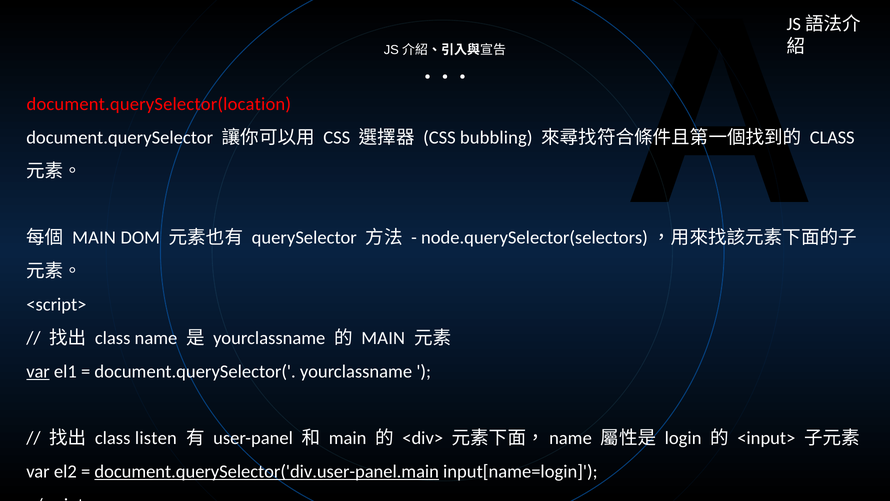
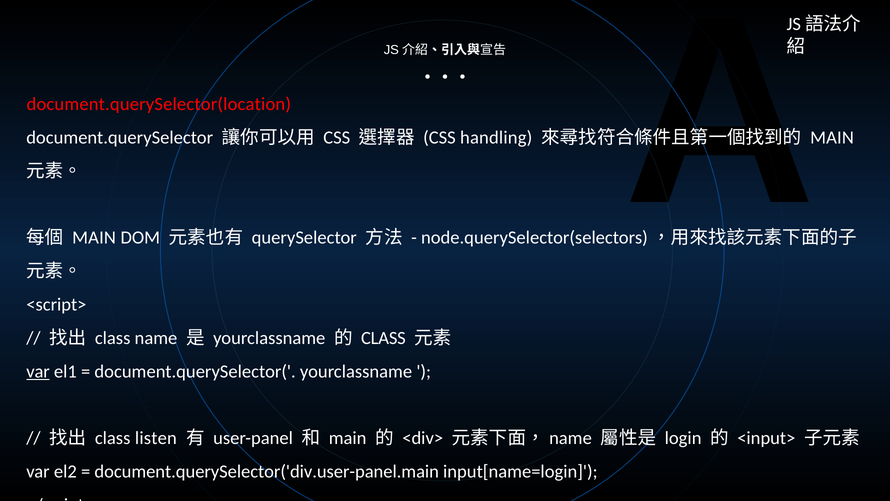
bubbling: bubbling -> handling (496, 137)
CLASS: CLASS -> MAIN (832, 137)
MAIN: MAIN -> CLASS (383, 338)
document.querySelector('div.user-panel.main underline: present -> none (267, 471)
